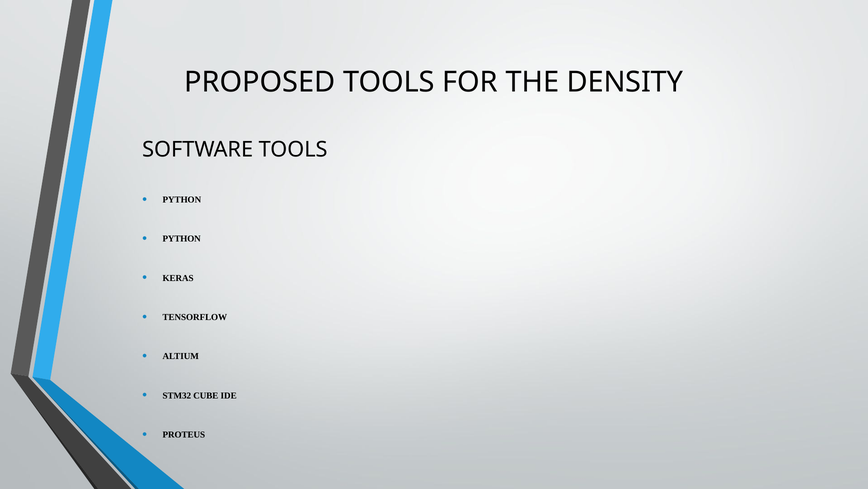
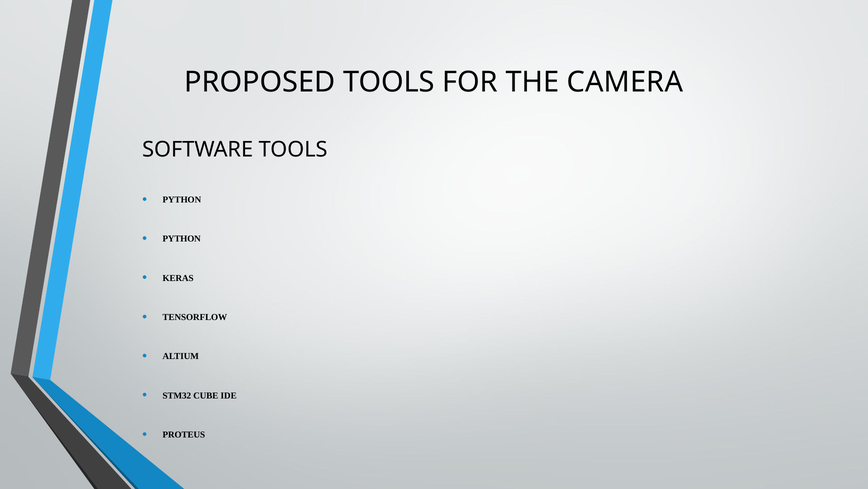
DENSITY: DENSITY -> CAMERA (625, 82)
